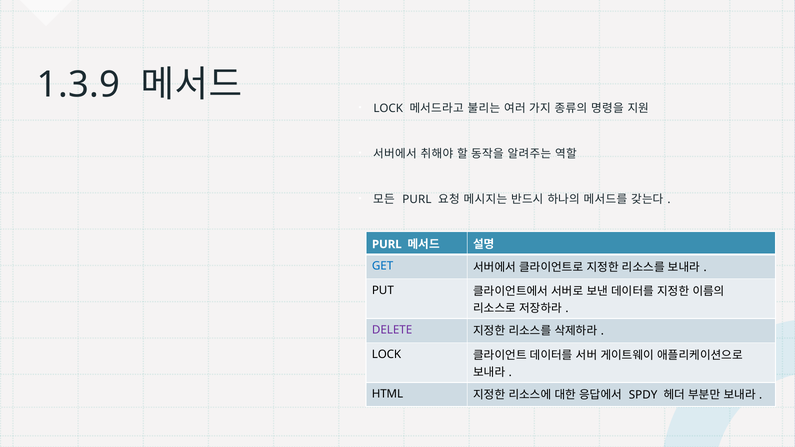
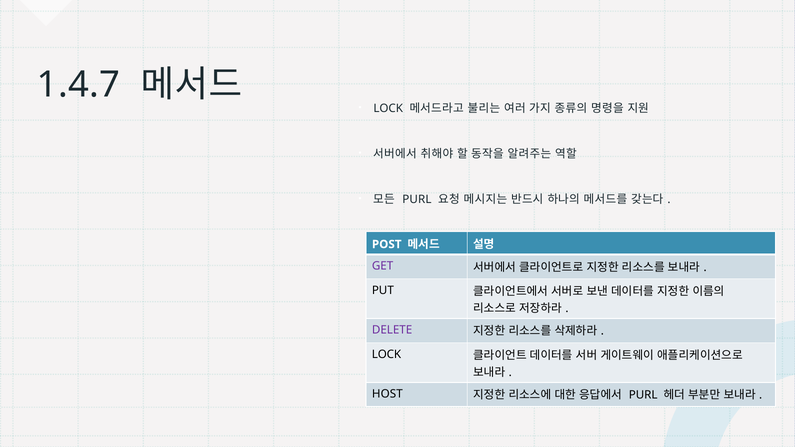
1.3.9: 1.3.9 -> 1.4.7 (79, 85)
PURL: PURL -> POST (387, 244)
GET colour: blue -> purple (383, 266)
HTML: HTML -> HOST (387, 394)
SPDY: SPDY -> PURL (643, 395)
